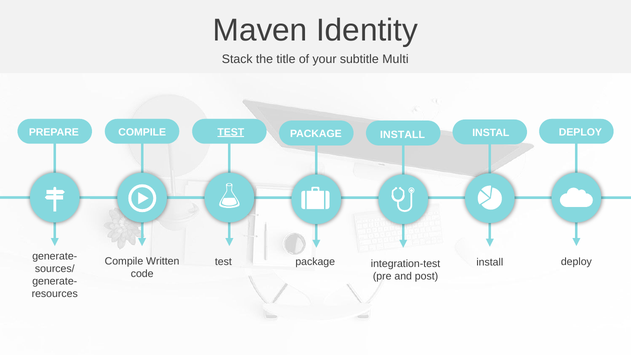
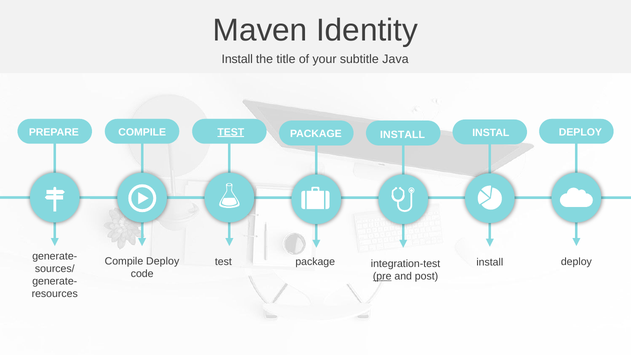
Stack: Stack -> Install (237, 59)
Multi: Multi -> Java (395, 59)
Compile Written: Written -> Deploy (163, 261)
pre underline: none -> present (382, 276)
